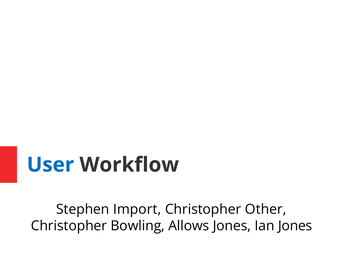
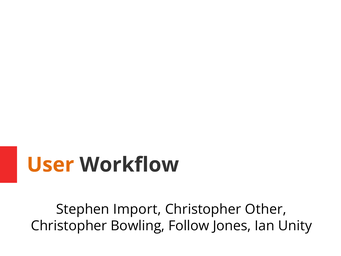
User colour: blue -> orange (50, 165)
Allows: Allows -> Follow (189, 226)
Ian Jones: Jones -> Unity (295, 226)
